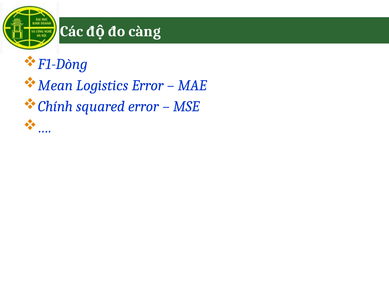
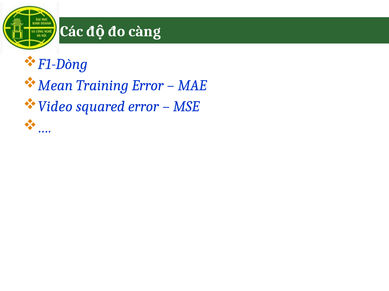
Logistics: Logistics -> Training (102, 86)
Chính: Chính -> Video (55, 107)
